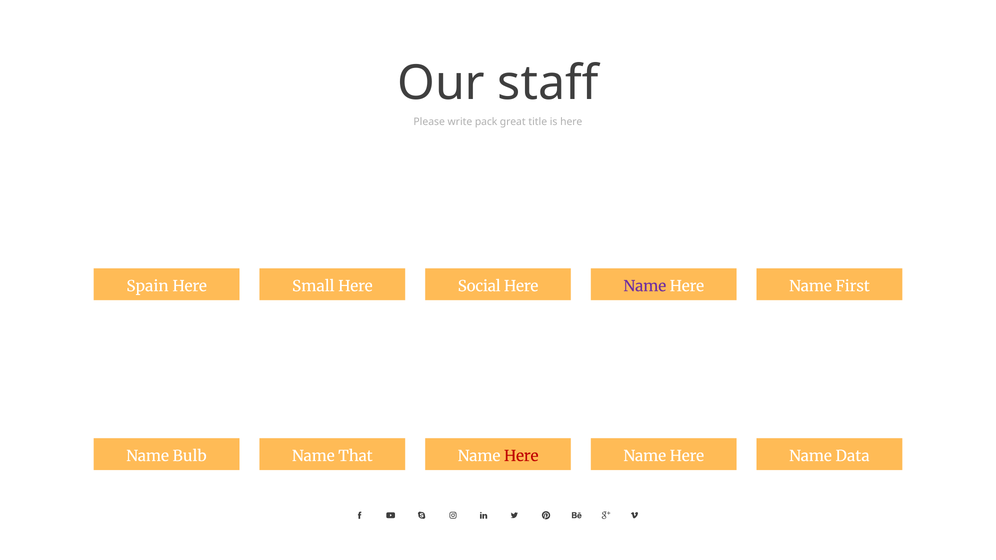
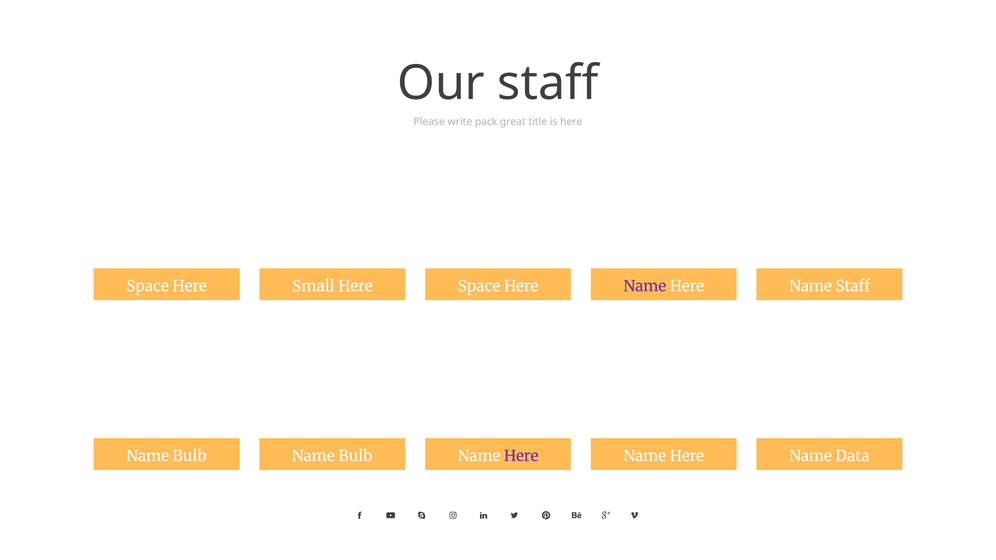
Spain: Spain -> Space (148, 286)
Social: Social -> Space (479, 286)
Name First: First -> Staff (853, 286)
That: That -> Bulb (355, 456)
Here colour: red -> purple (521, 456)
